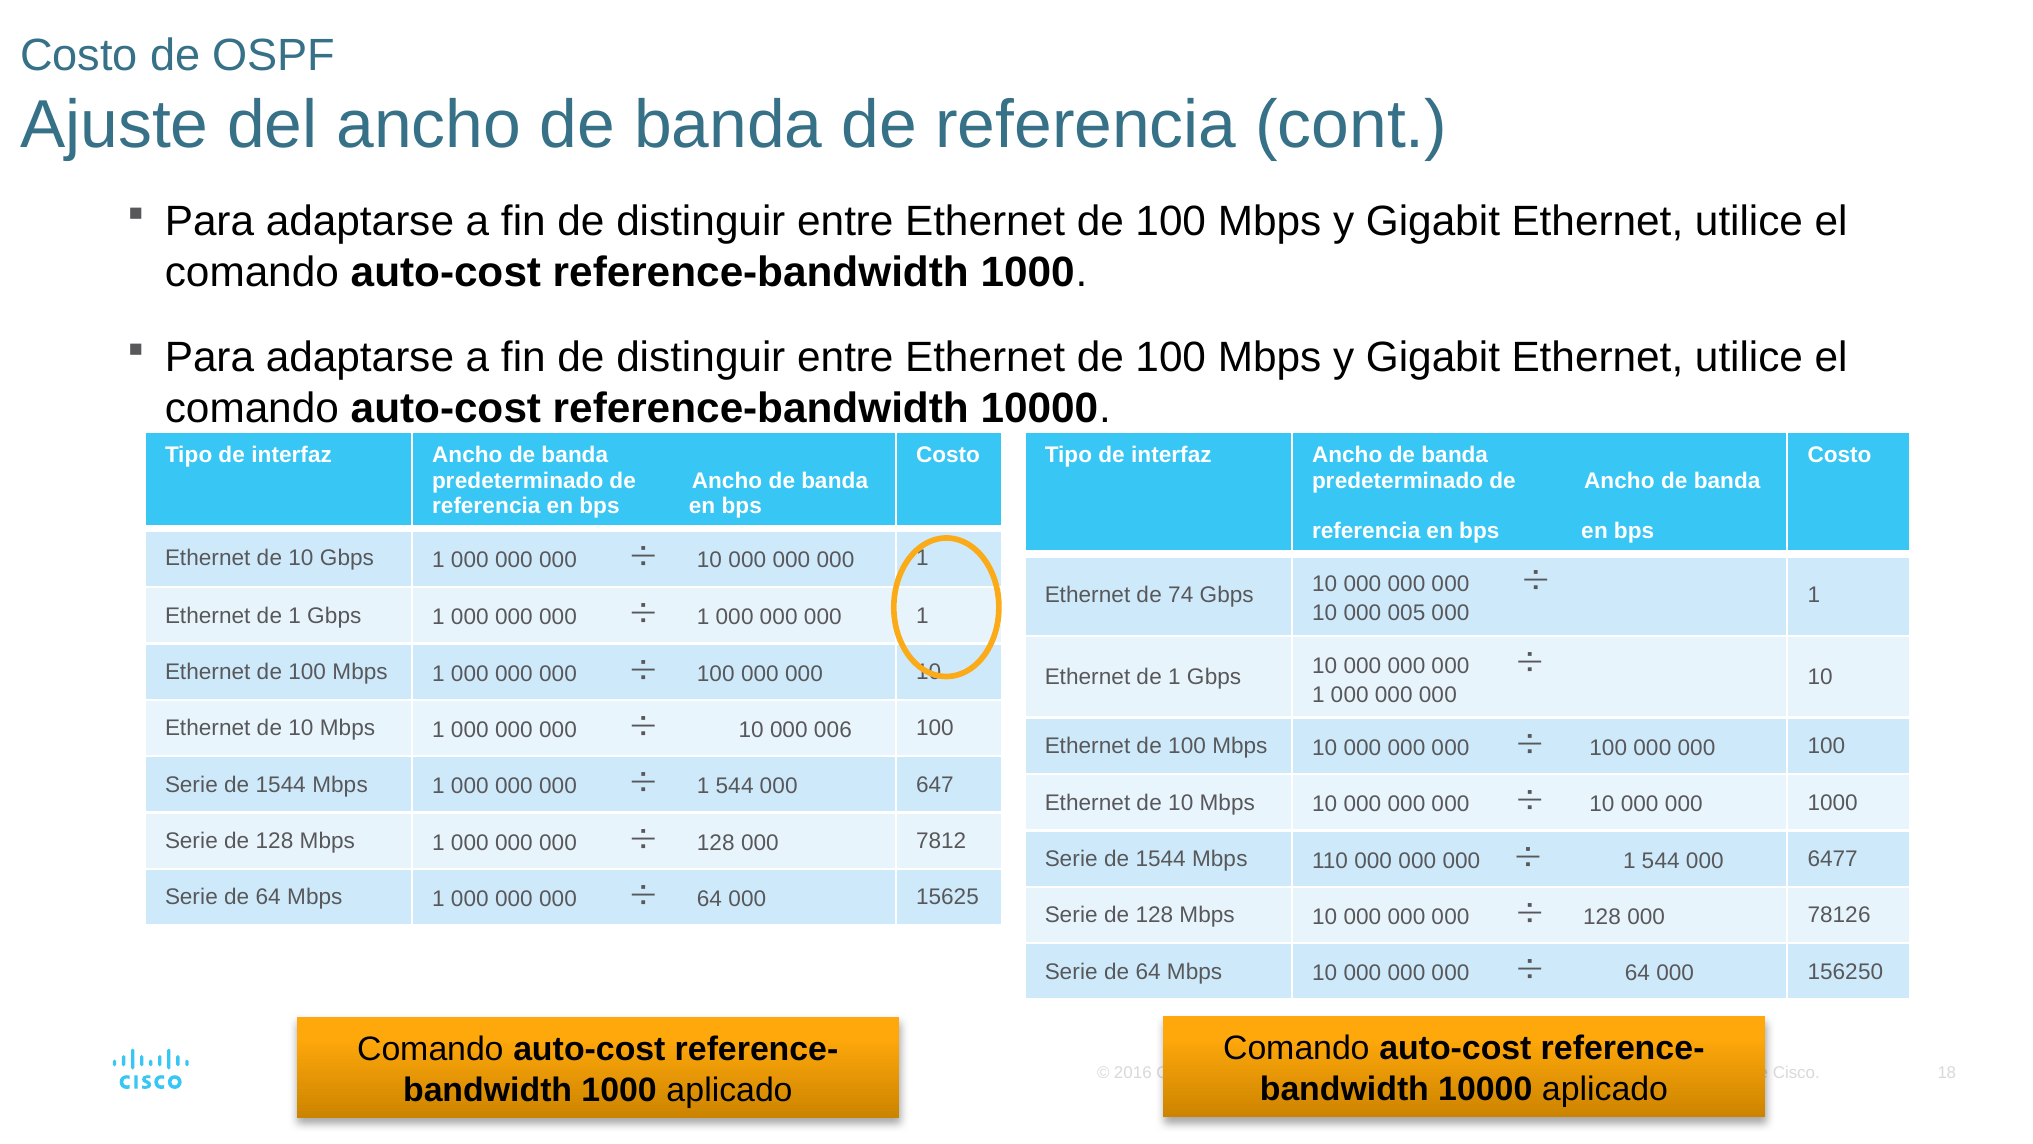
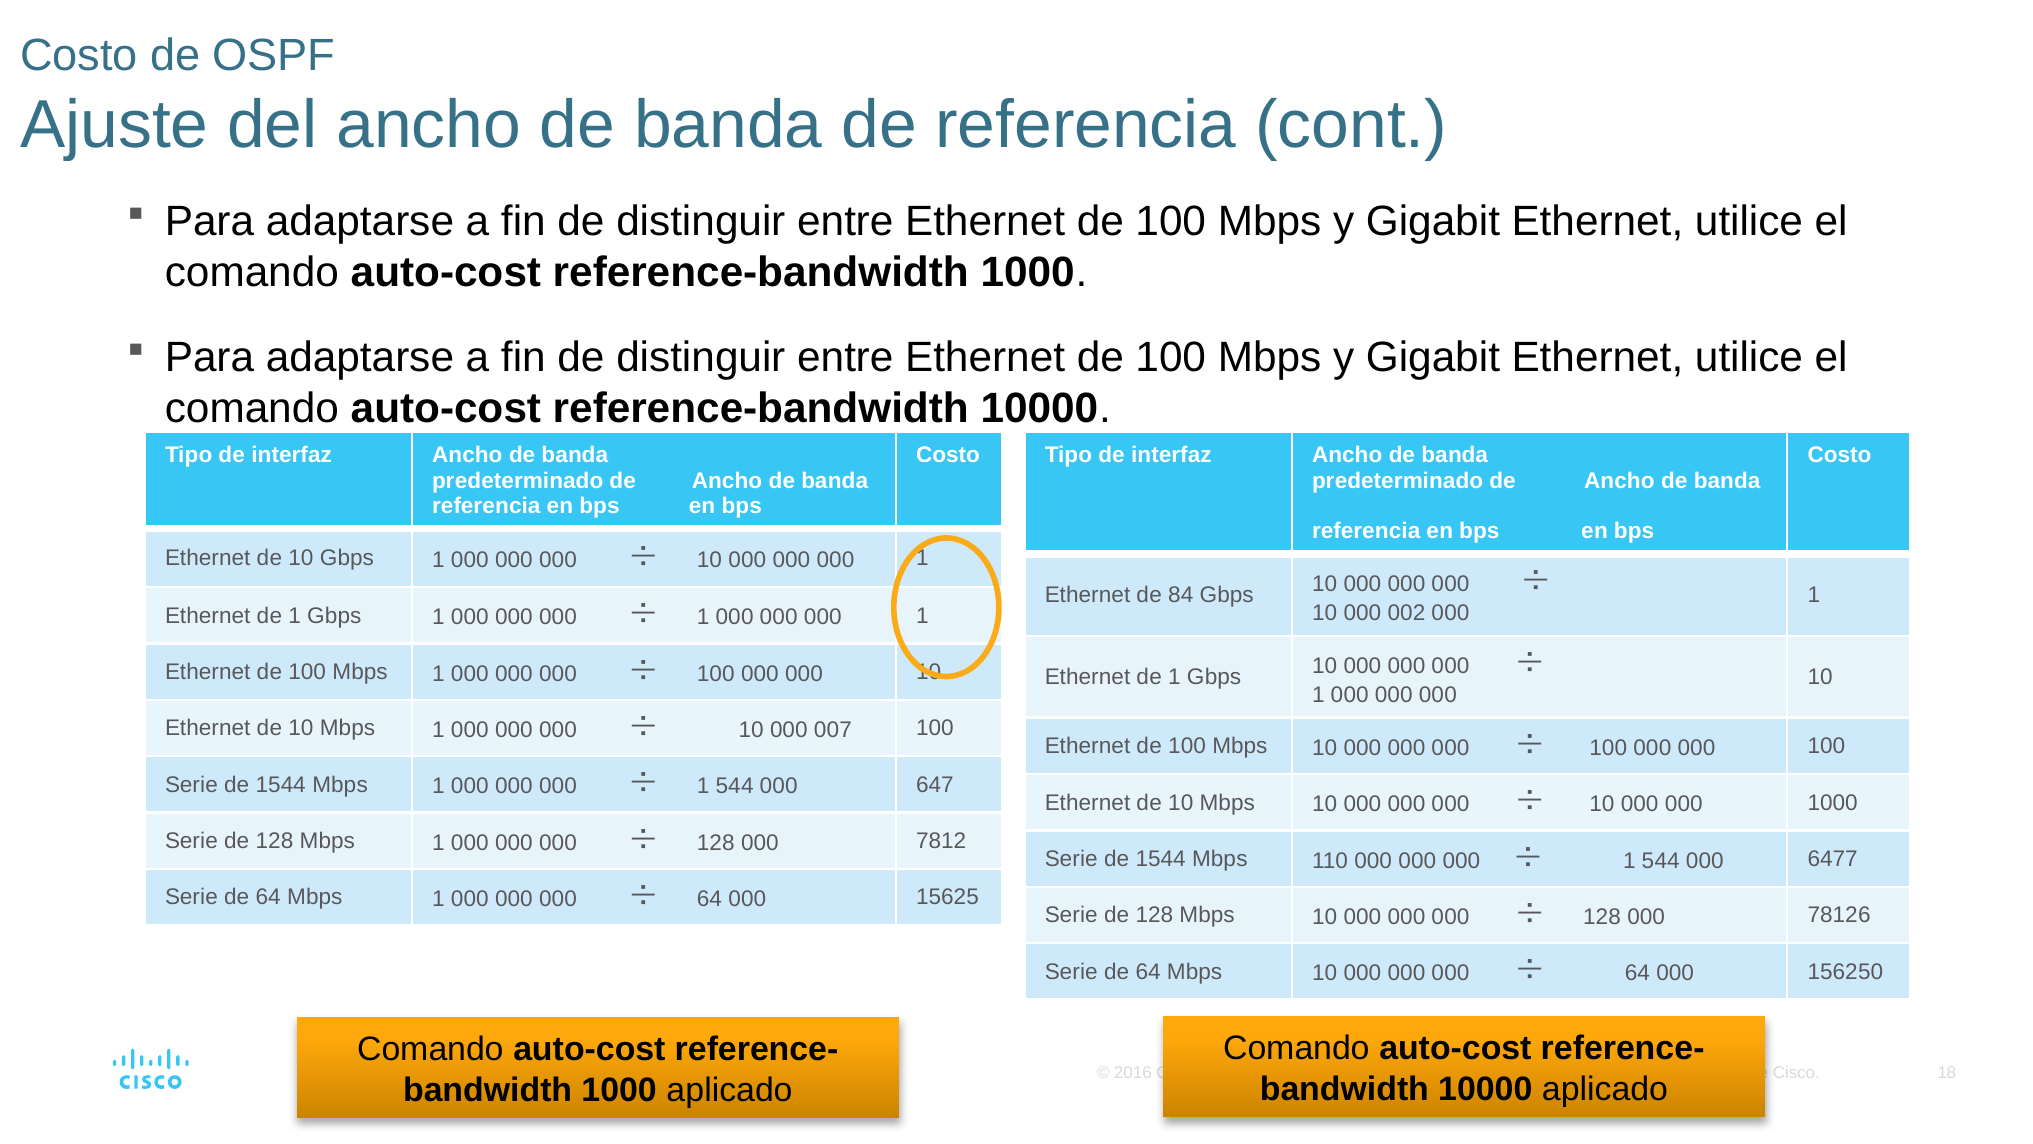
74: 74 -> 84 (1181, 595)
005: 005 -> 002 (1406, 613)
006: 006 -> 007 (833, 730)
